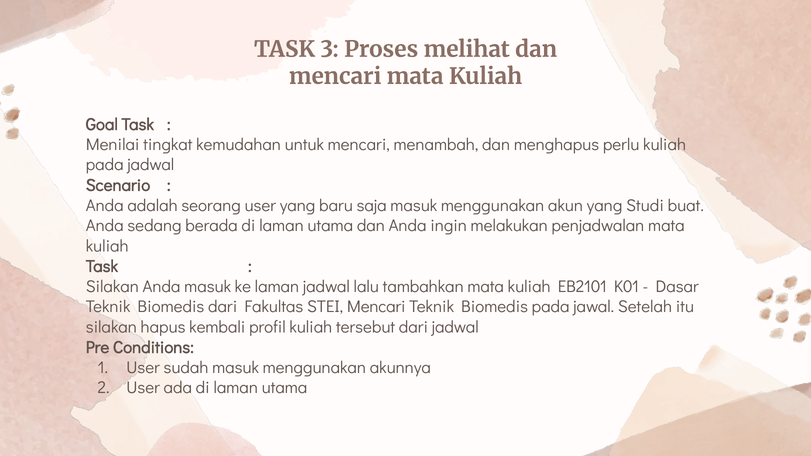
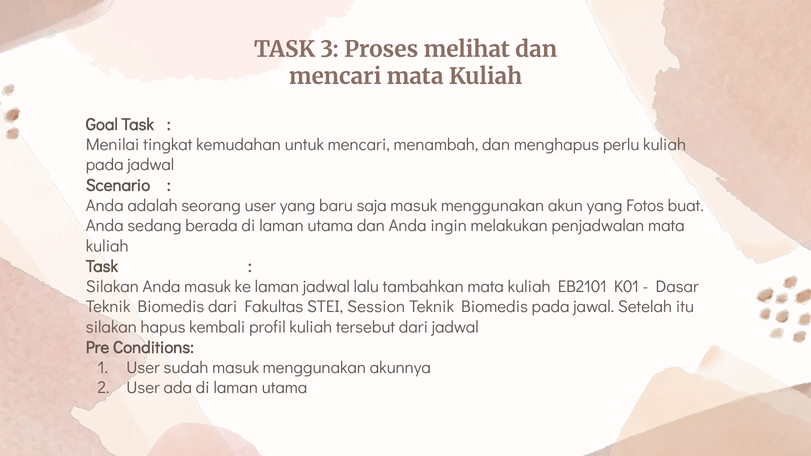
Studi: Studi -> Fotos (645, 206)
STEI Mencari: Mencari -> Session (376, 307)
